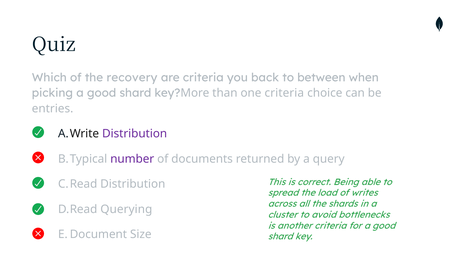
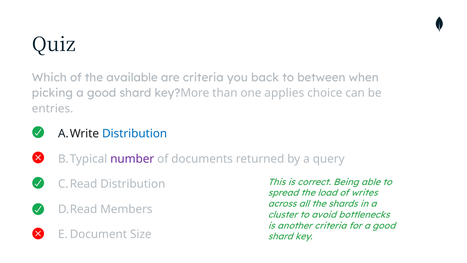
recovery: recovery -> available (132, 78)
one criteria: criteria -> applies (284, 93)
Distribution colour: purple -> blue (135, 134)
Querying: Querying -> Members (126, 209)
